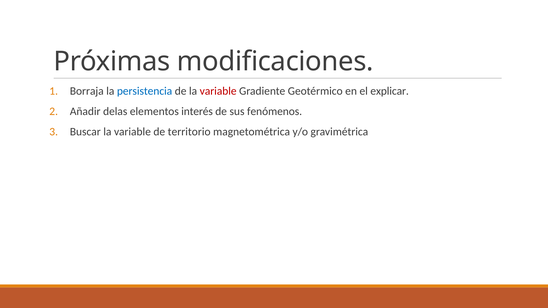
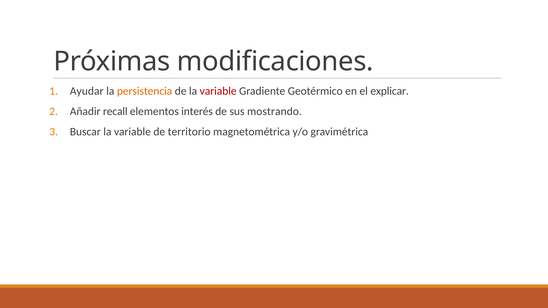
Borraja: Borraja -> Ayudar (87, 91)
persistencia colour: blue -> orange (145, 91)
delas: delas -> recall (115, 111)
fenómenos: fenómenos -> mostrando (274, 111)
